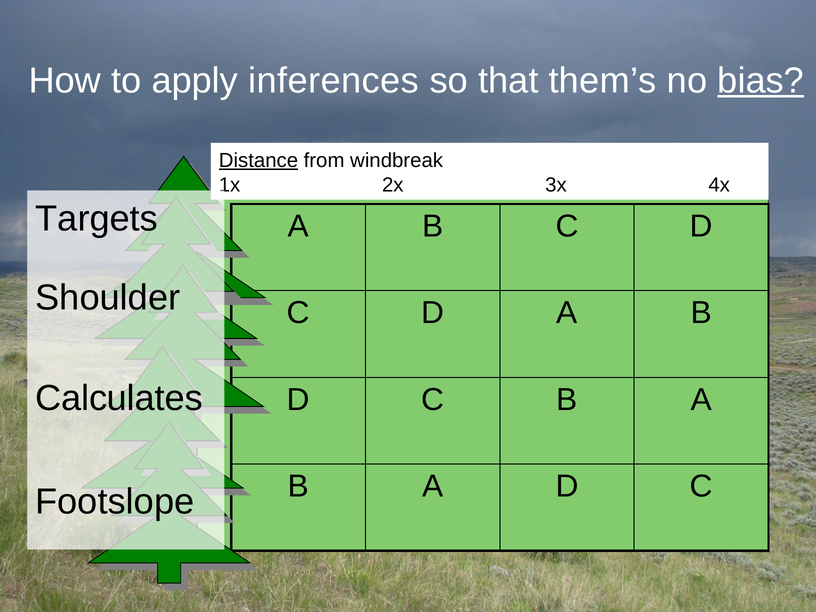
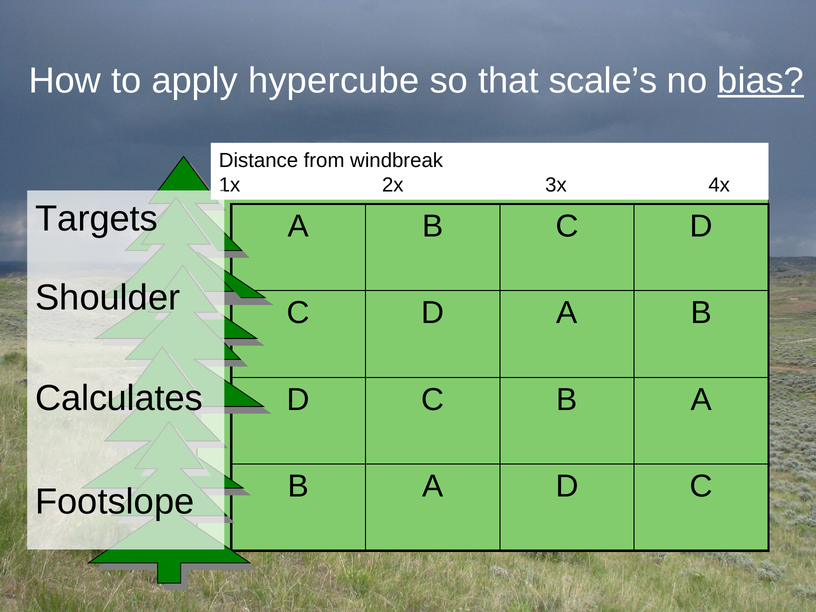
inferences: inferences -> hypercube (334, 81)
them’s: them’s -> scale’s (603, 81)
Distance underline: present -> none (258, 160)
